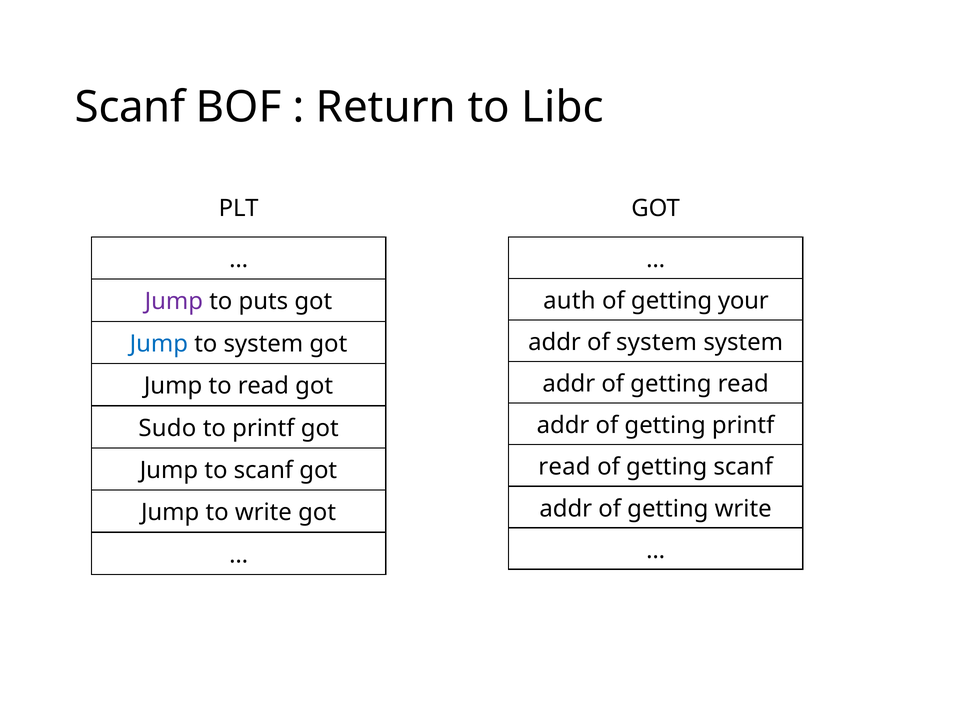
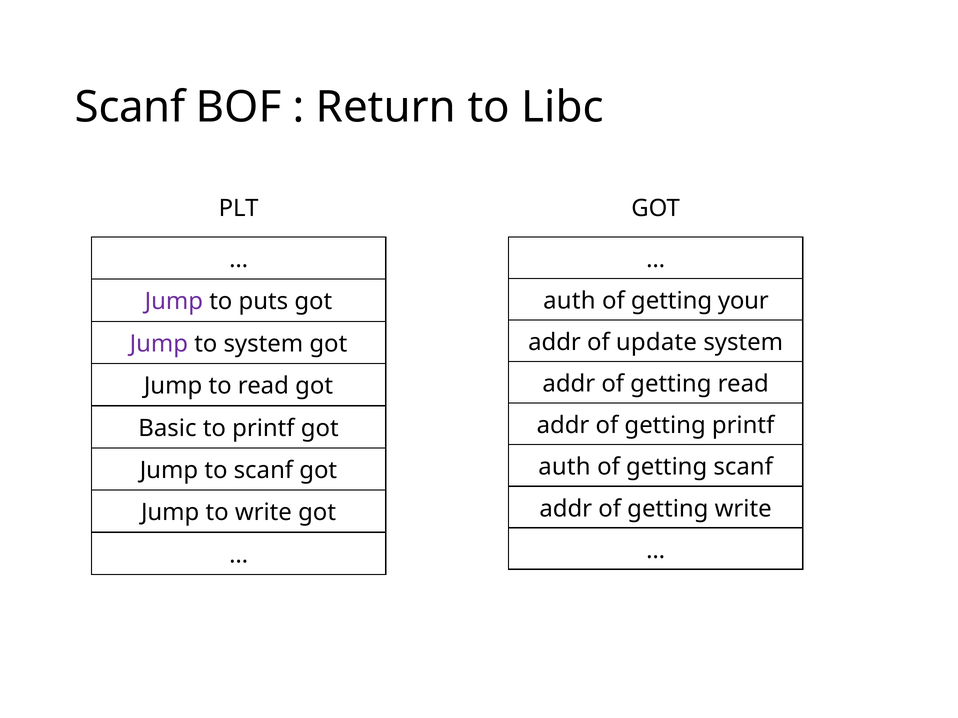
of system: system -> update (656, 343)
Jump colour: blue -> purple (159, 344)
Sudo: Sudo -> Basic (167, 428)
read: read -> auth (564, 467)
